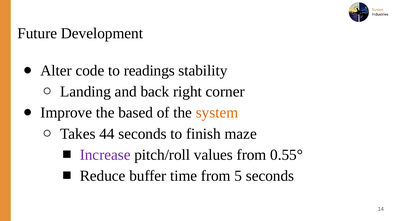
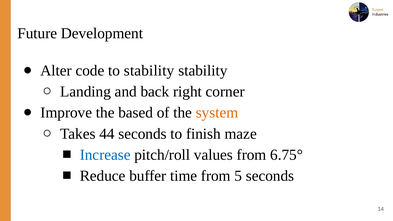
to readings: readings -> stability (149, 70)
Increase colour: purple -> blue (105, 155)
0.55°: 0.55° -> 6.75° (287, 155)
